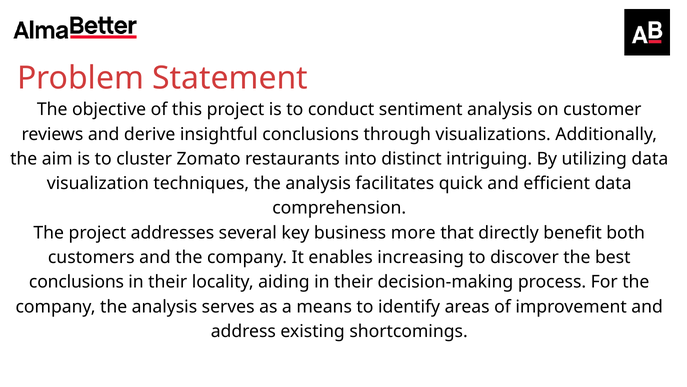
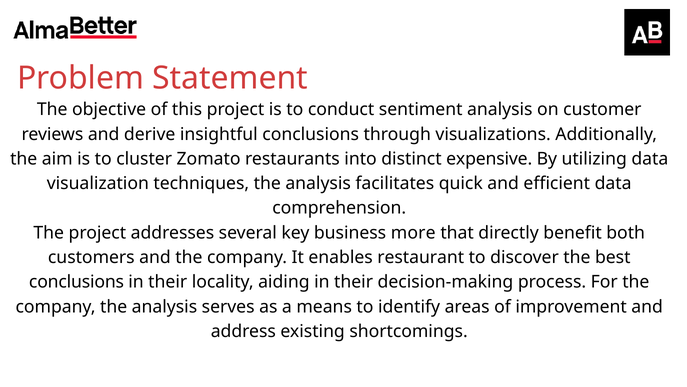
intriguing: intriguing -> expensive (489, 159)
increasing: increasing -> restaurant (421, 257)
